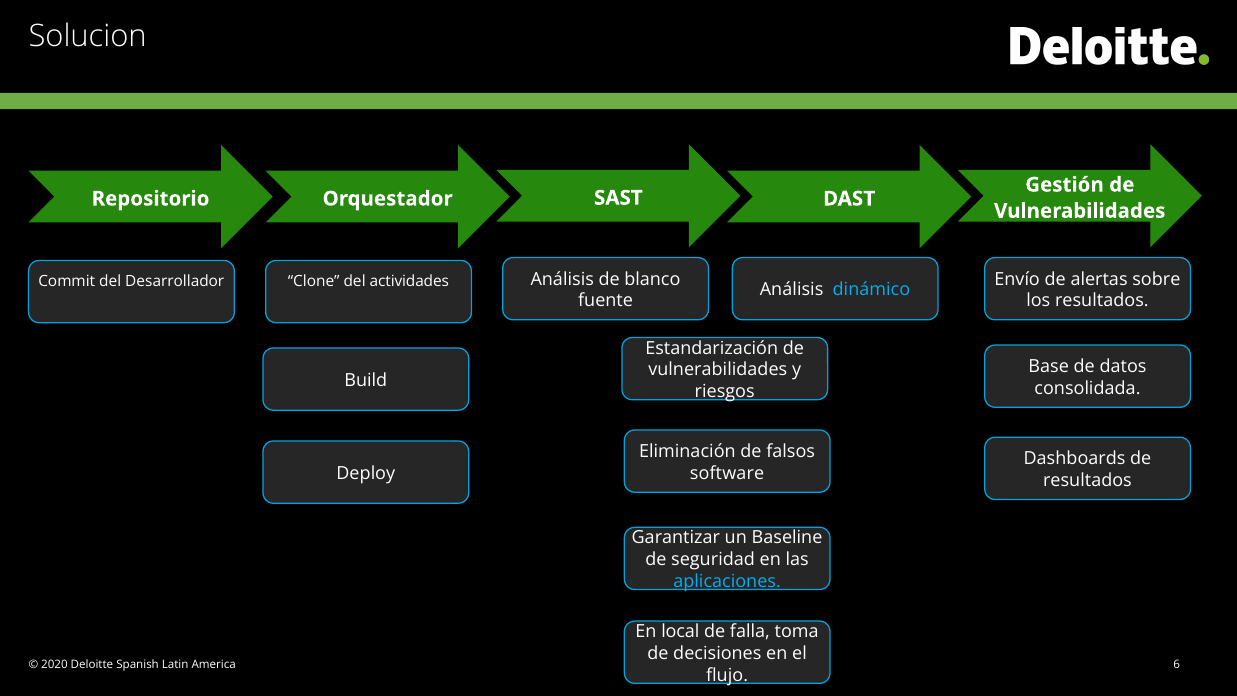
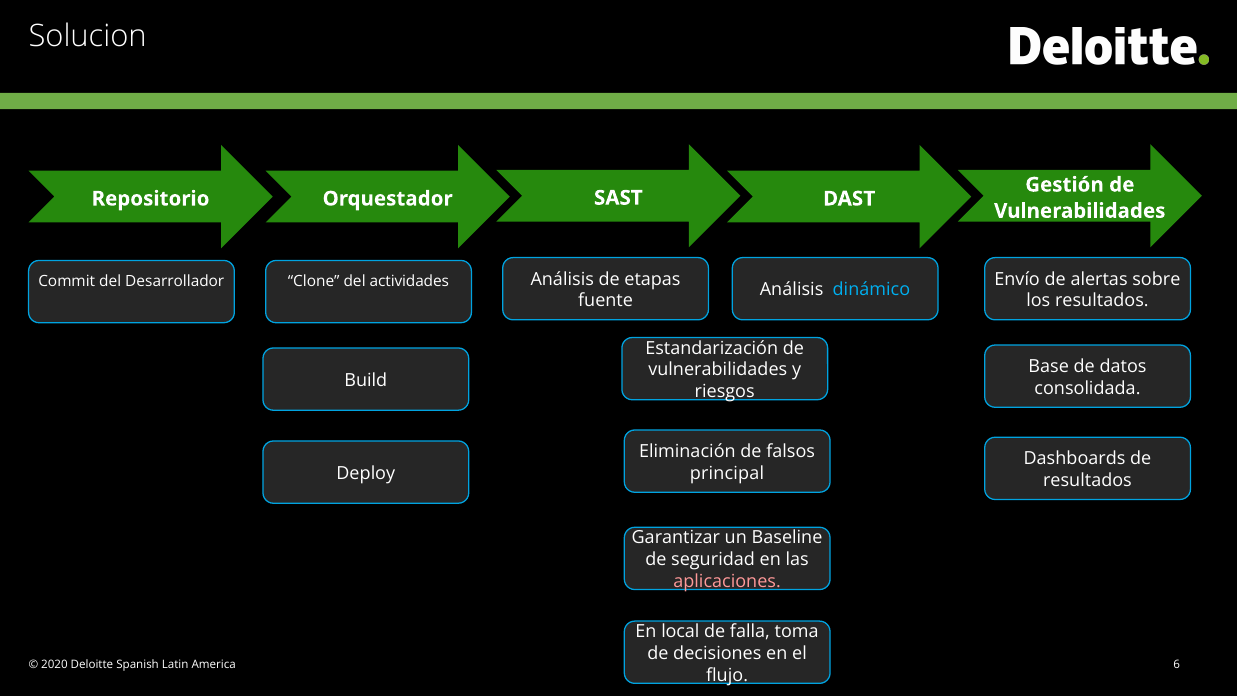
blanco: blanco -> etapas (652, 279)
software: software -> principal (727, 473)
aplicaciones colour: light blue -> pink (727, 581)
